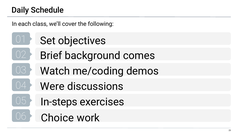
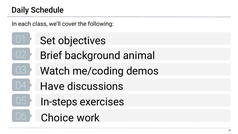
comes: comes -> animal (139, 56)
Were: Were -> Have (52, 86)
